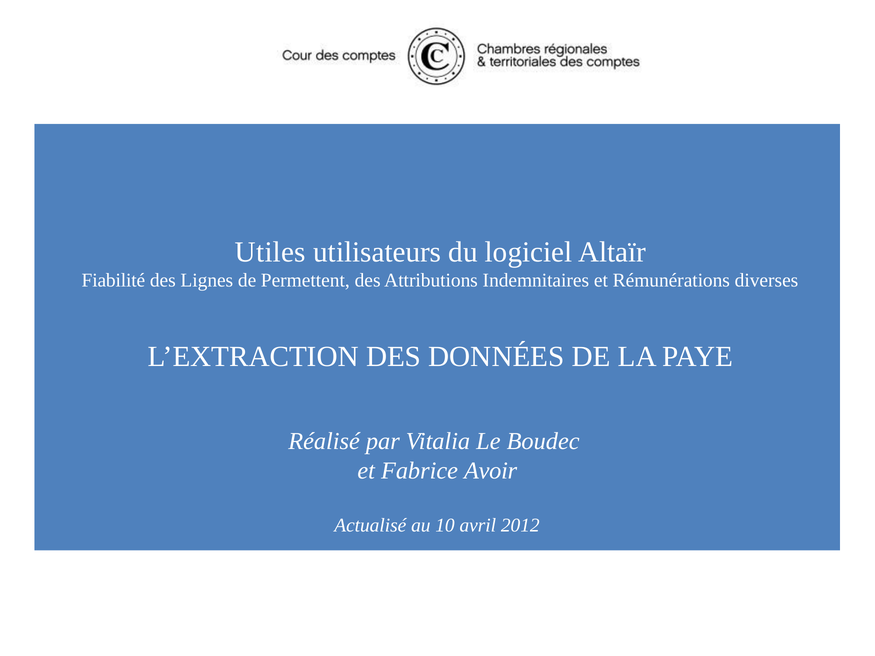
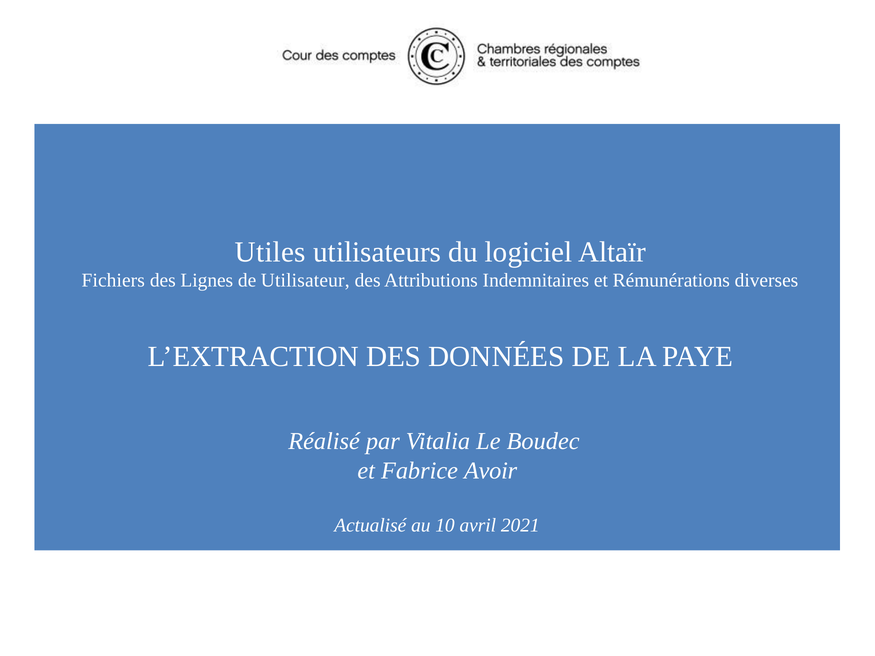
Fiabilité: Fiabilité -> Fichiers (113, 280)
Permettent: Permettent -> Utilisateur (305, 280)
2012: 2012 -> 2021 (520, 526)
